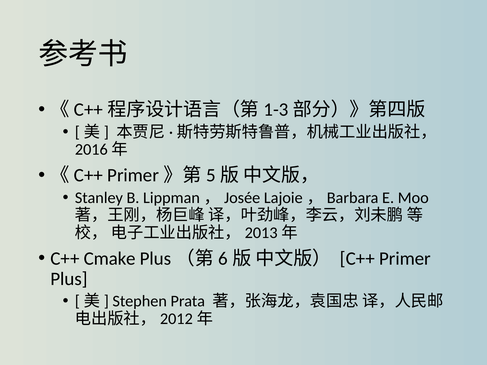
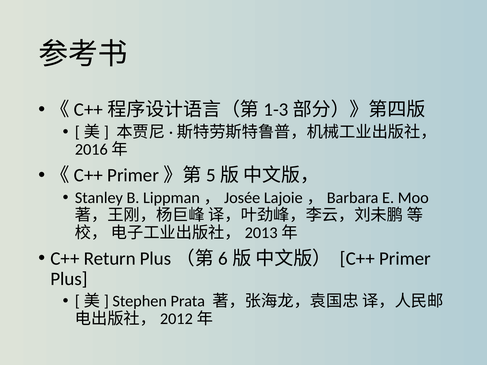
Cmake: Cmake -> Return (110, 259)
